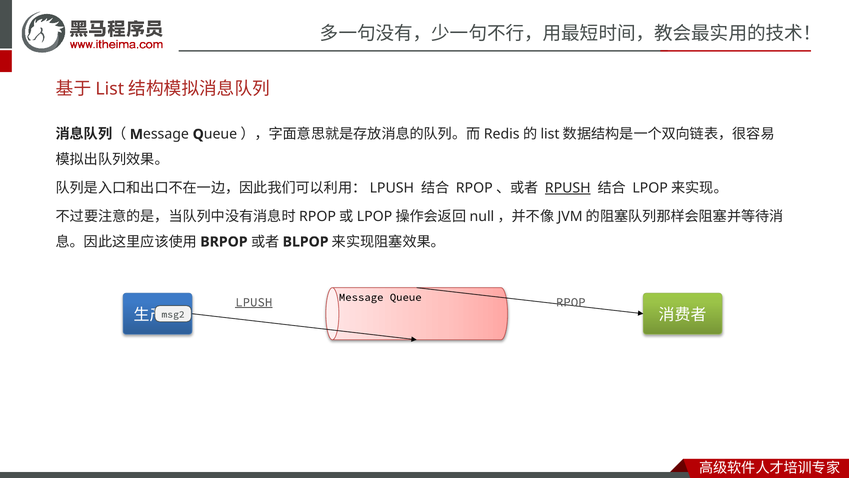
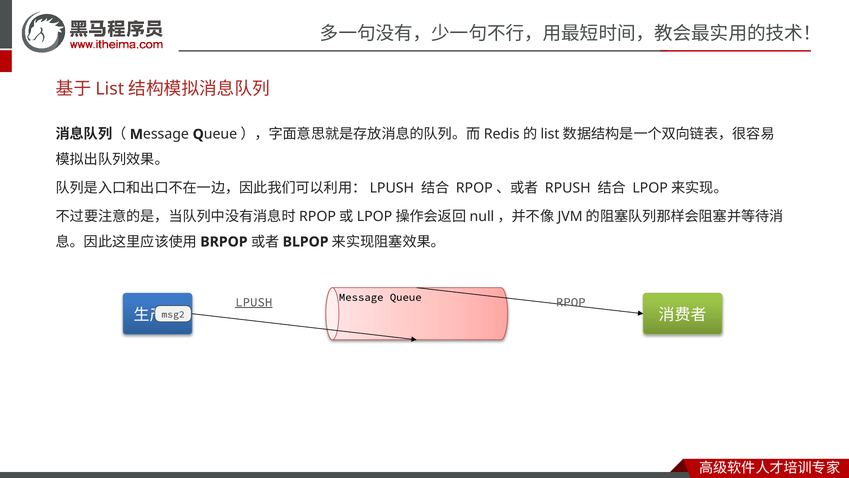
RPUSH underline: present -> none (568, 188)
